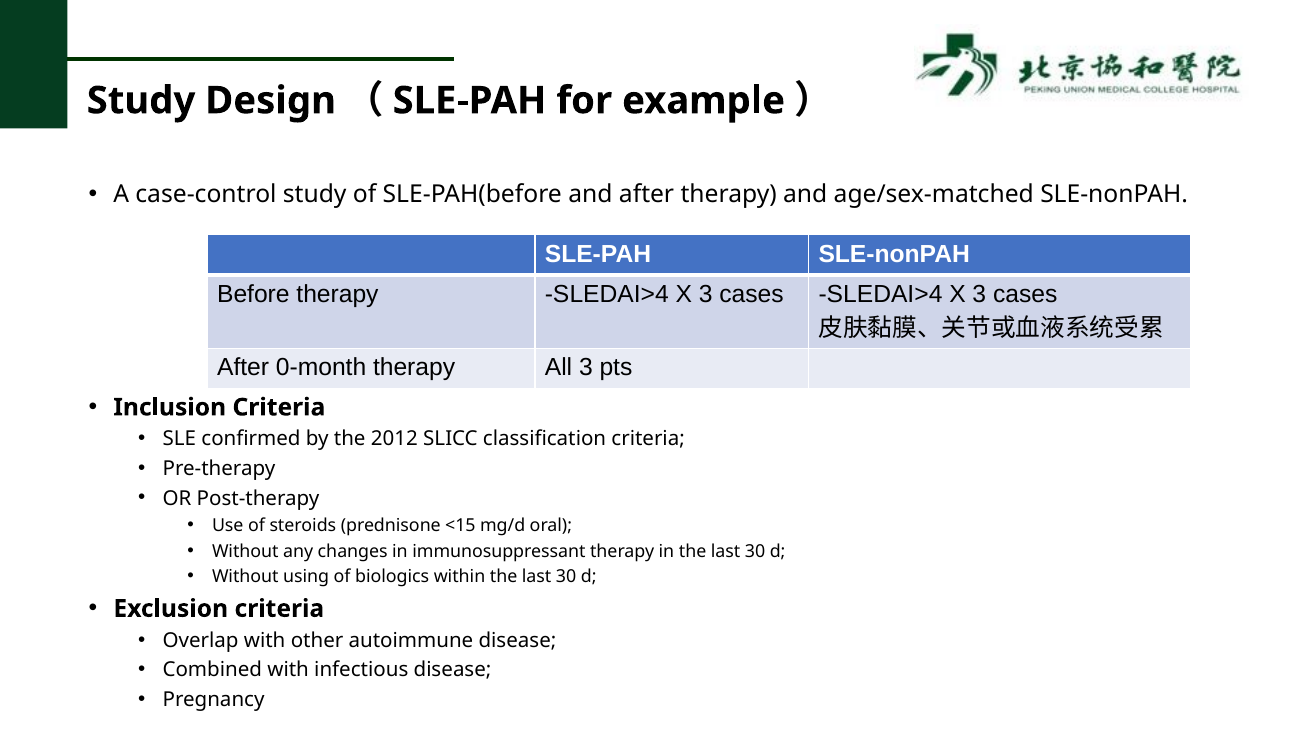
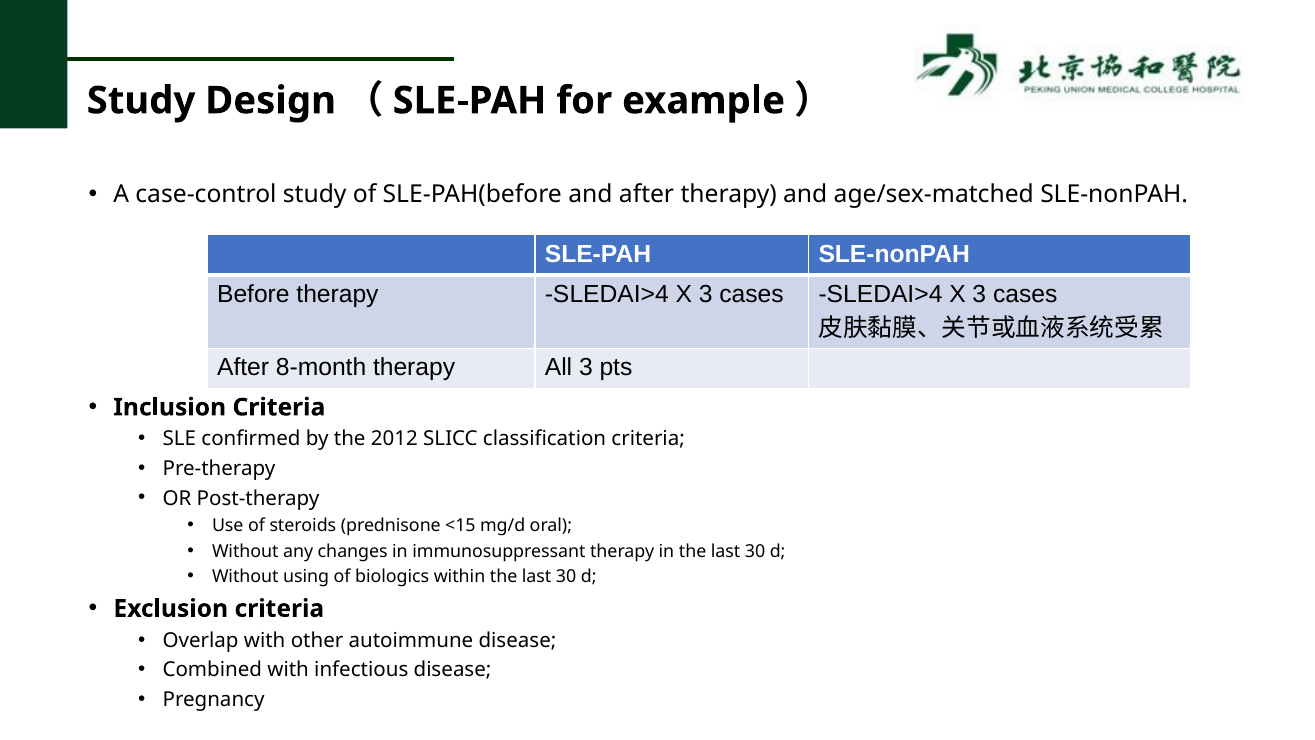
0-month: 0-month -> 8-month (321, 367)
